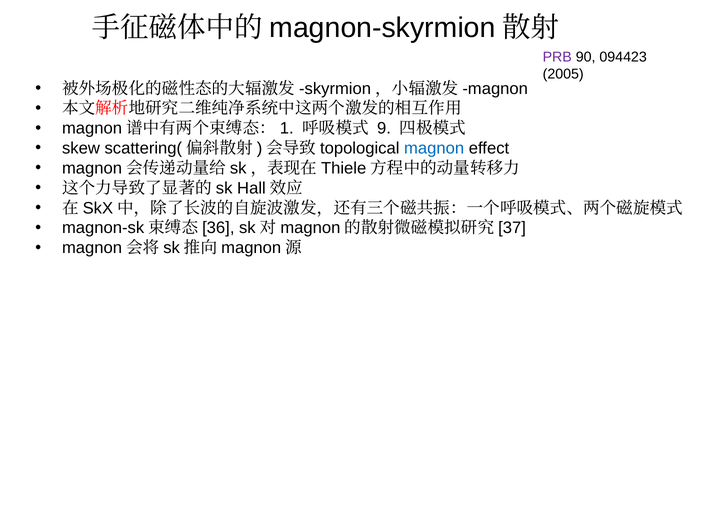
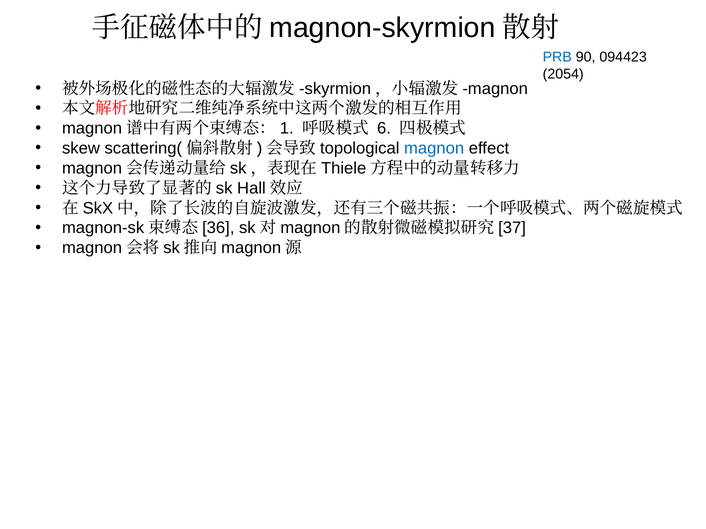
PRB colour: purple -> blue (557, 57)
2005: 2005 -> 2054 (563, 74)
9: 9 -> 6 (384, 129)
